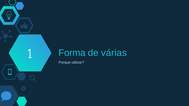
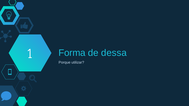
várias: várias -> dessa (114, 53)
